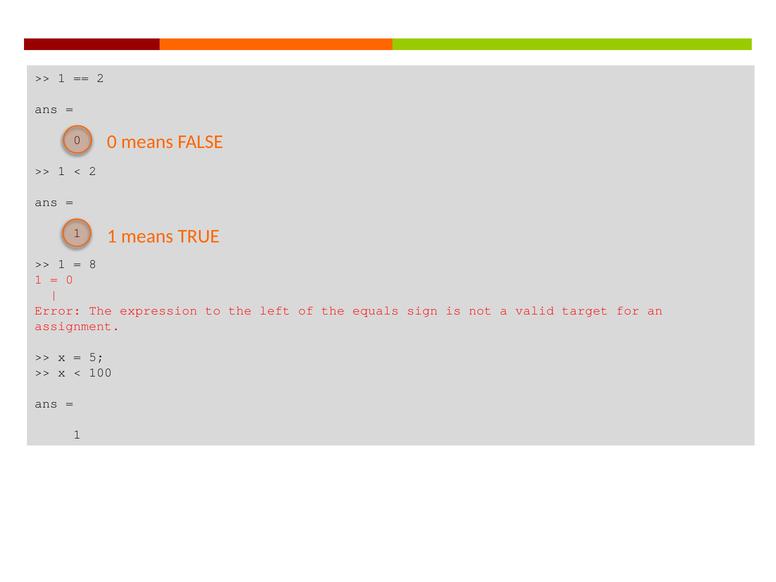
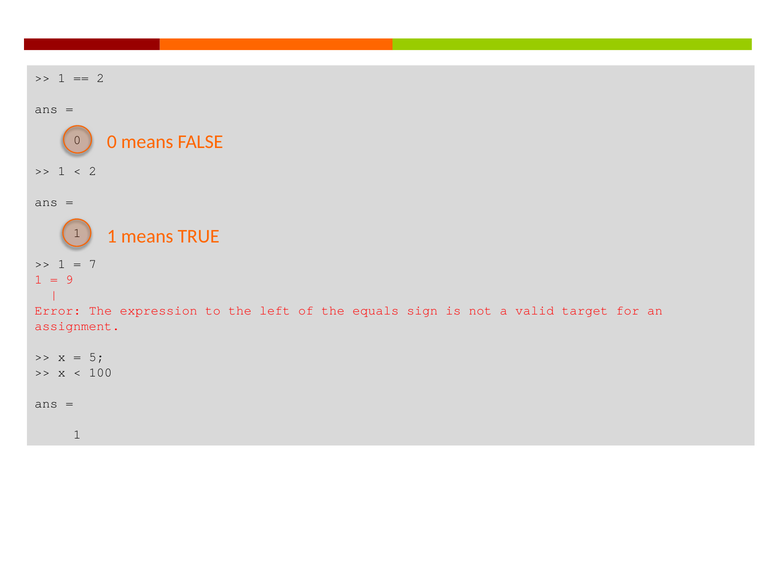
8: 8 -> 7 (93, 264)
0: 0 -> 9 (69, 280)
